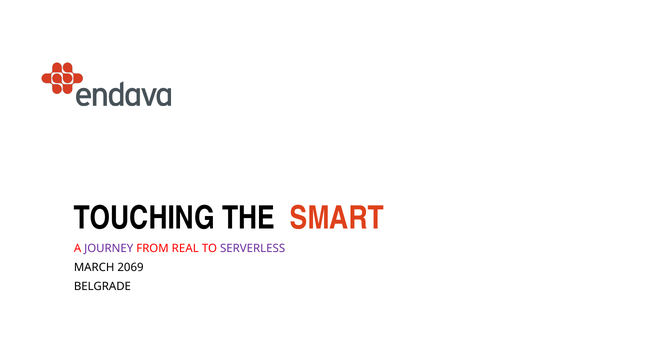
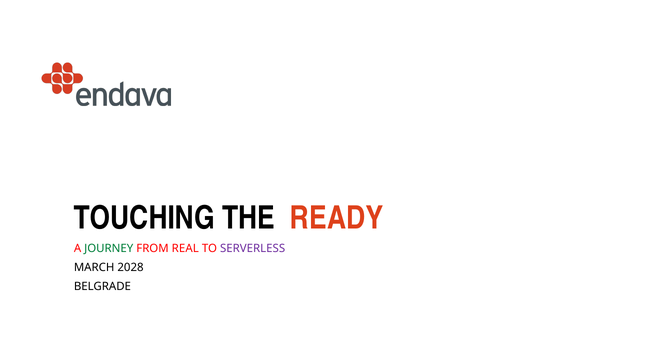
SMART: SMART -> READY (337, 218)
JOURNEY colour: purple -> green (109, 249)
2069: 2069 -> 2028 (131, 268)
